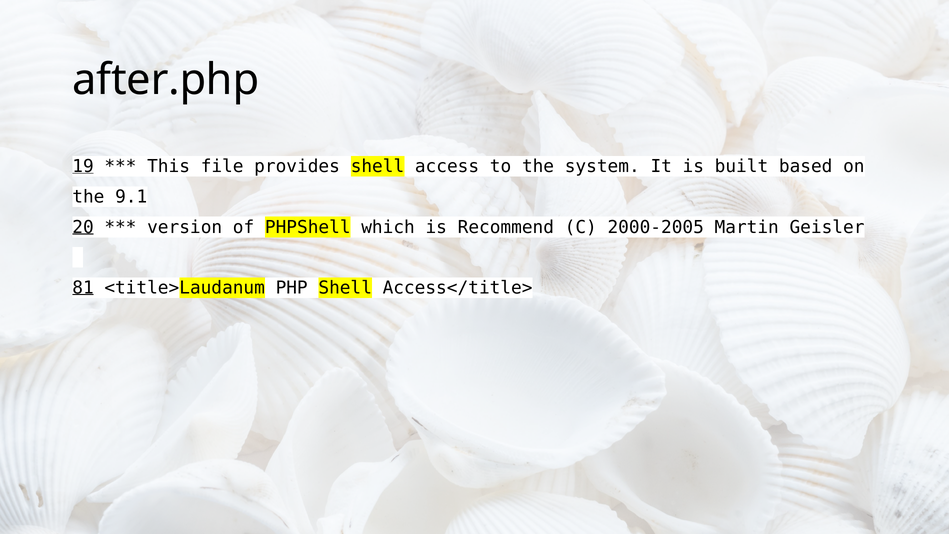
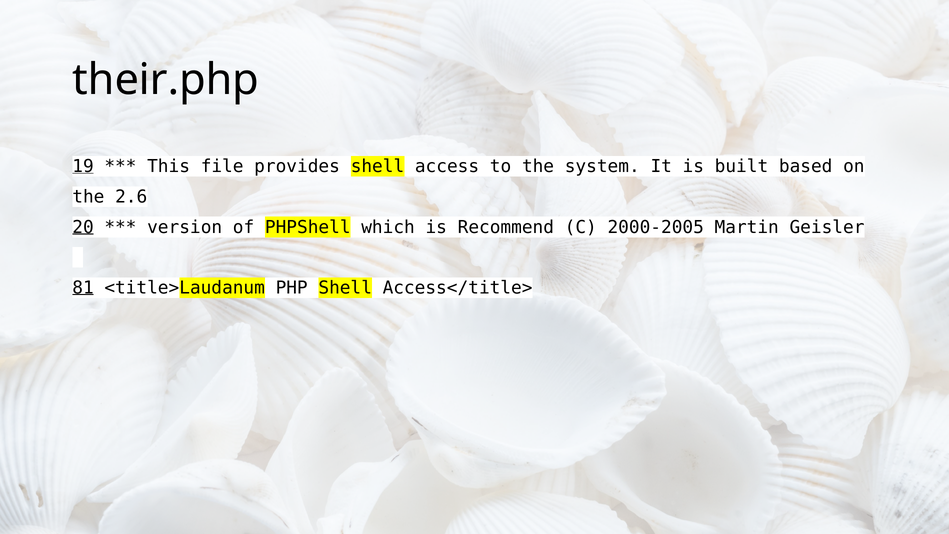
after.php: after.php -> their.php (166, 80)
9.1: 9.1 -> 2.6 (131, 197)
